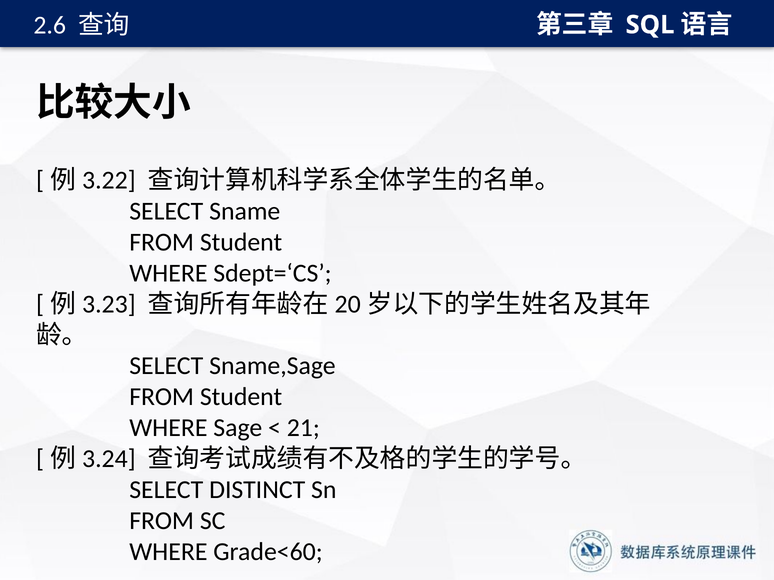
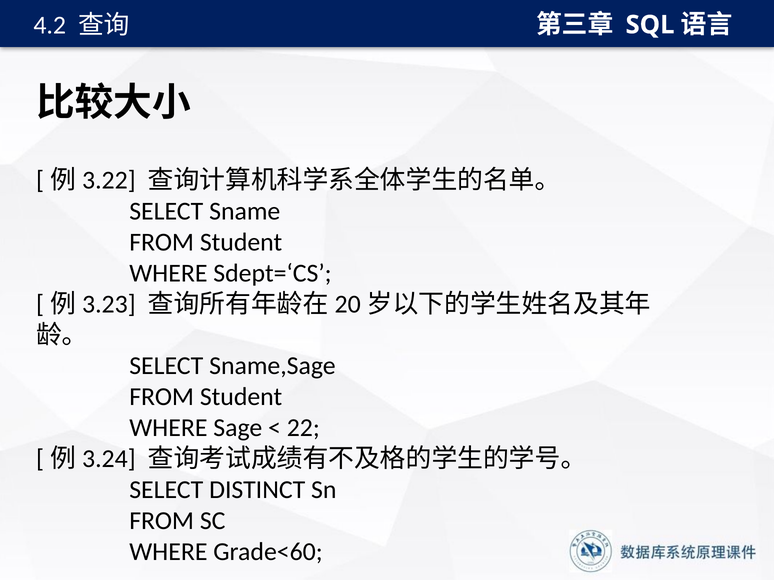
2.6: 2.6 -> 4.2 (50, 25)
21: 21 -> 22 (303, 428)
